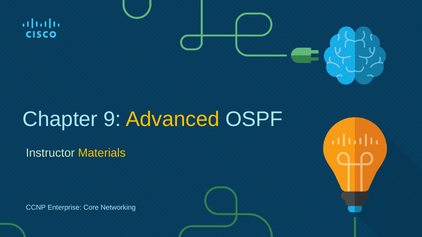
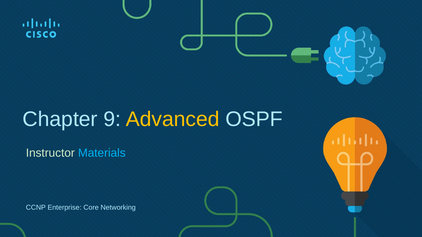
Materials colour: yellow -> light blue (102, 153)
